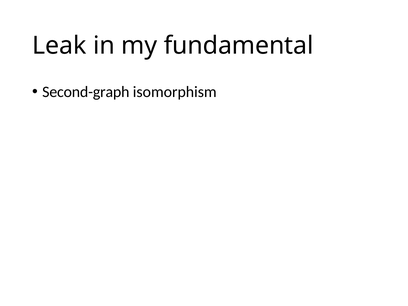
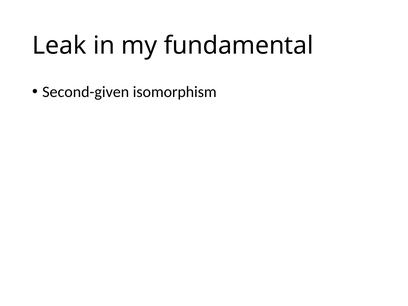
Second-graph: Second-graph -> Second-given (86, 92)
